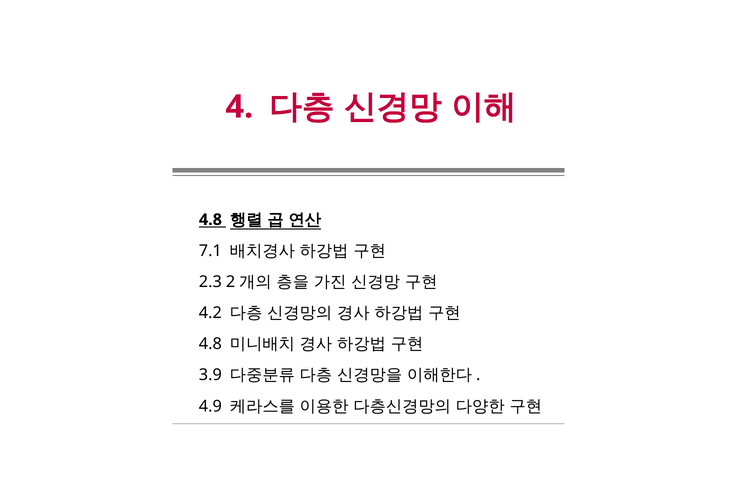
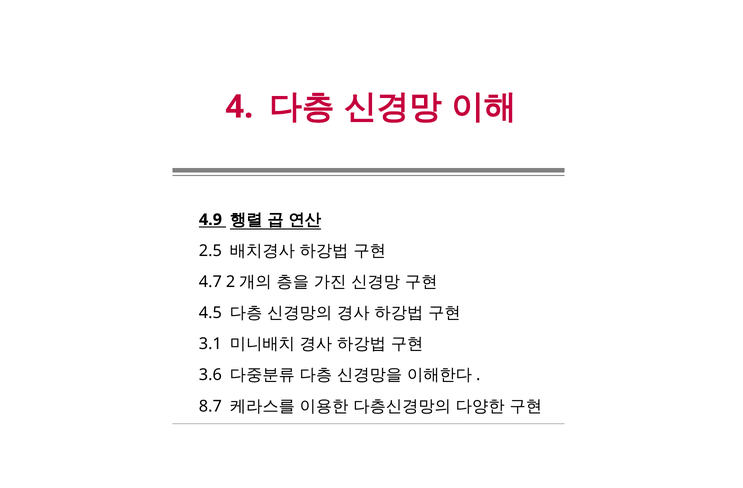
4.8: 4.8 -> 4.9 (210, 220)
7.1: 7.1 -> 2.5 (210, 251)
2.3: 2.3 -> 4.7 (210, 282)
4.2: 4.2 -> 4.5 (210, 313)
4.8: 4.8 -> 3.1 (210, 344)
3.9: 3.9 -> 3.6 (210, 375)
4.9: 4.9 -> 8.7 (210, 406)
